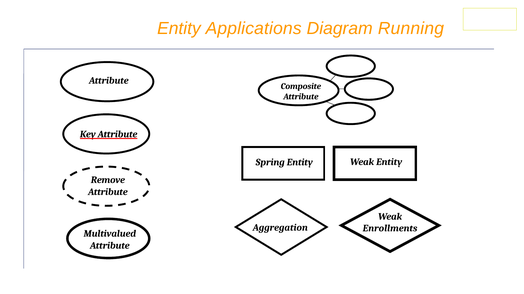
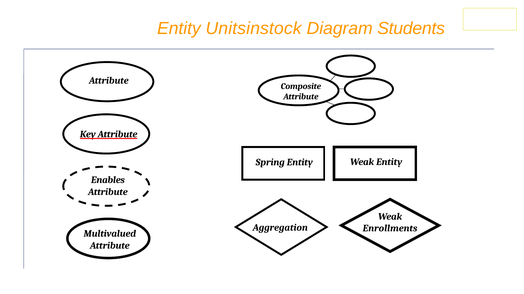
Applications: Applications -> Unitsinstock (254, 28)
Running: Running -> Students (411, 28)
Remove: Remove -> Enables (108, 181)
